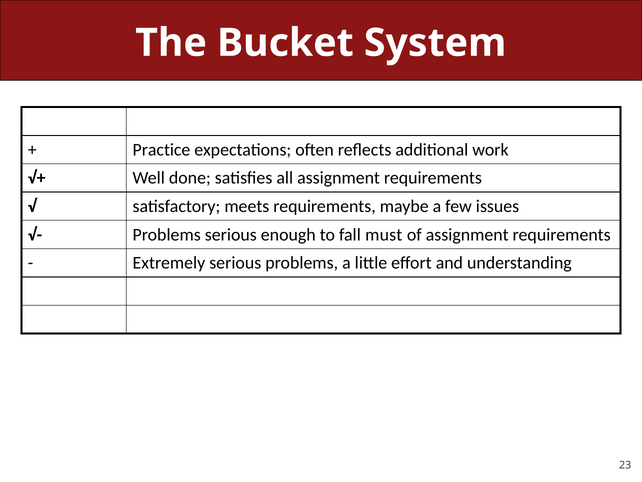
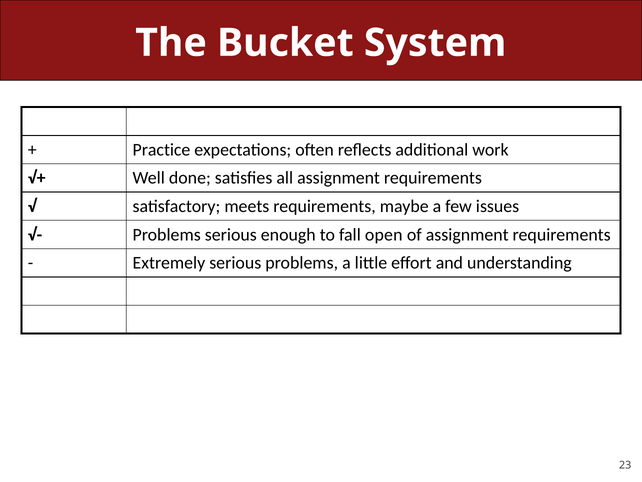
must: must -> open (384, 234)
